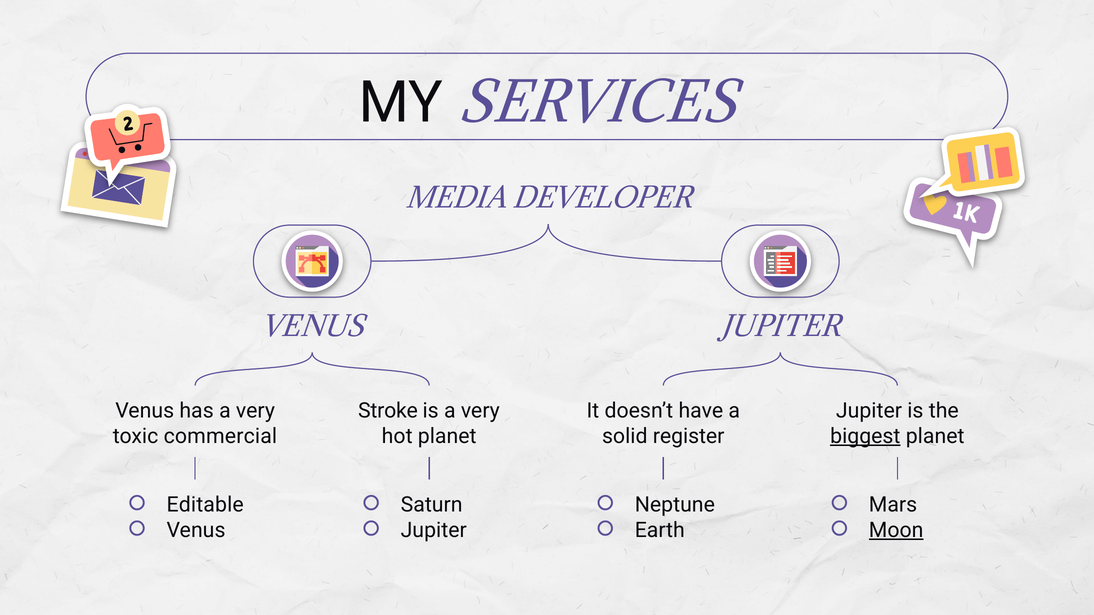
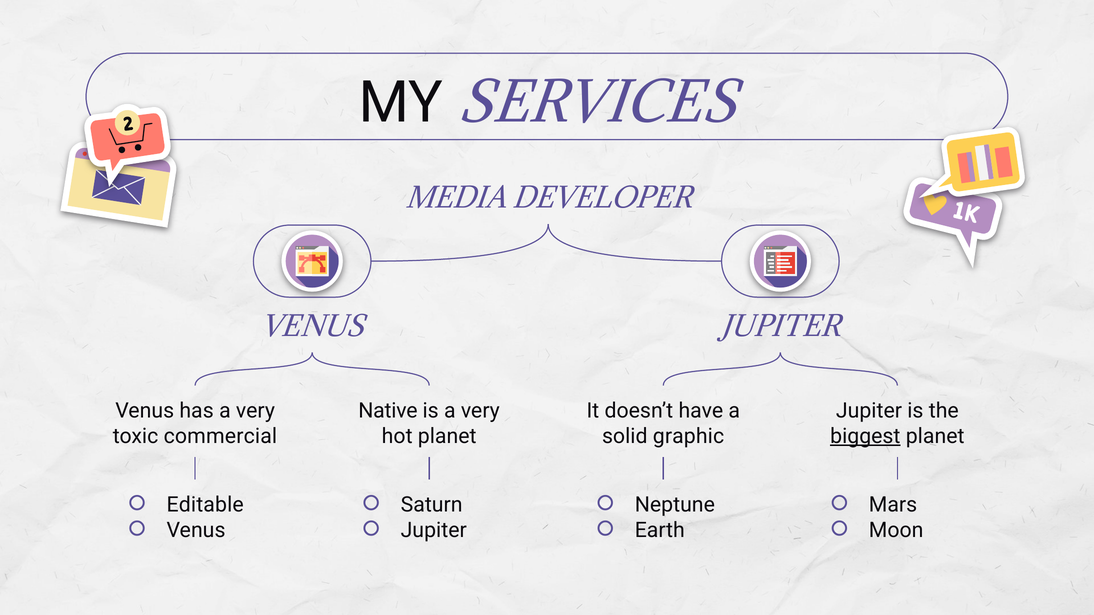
Stroke: Stroke -> Native (388, 411)
register: register -> graphic (689, 437)
Moon underline: present -> none (896, 530)
